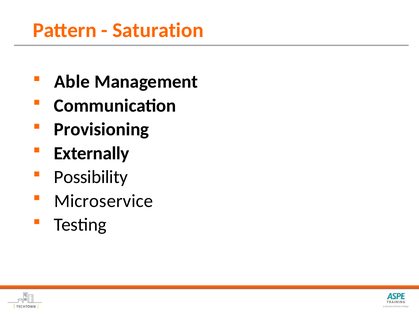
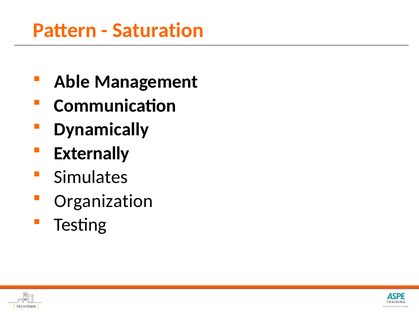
Provisioning: Provisioning -> Dynamically (102, 130)
Possibility: Possibility -> Simulates (91, 177)
Microservice: Microservice -> Organization (104, 201)
